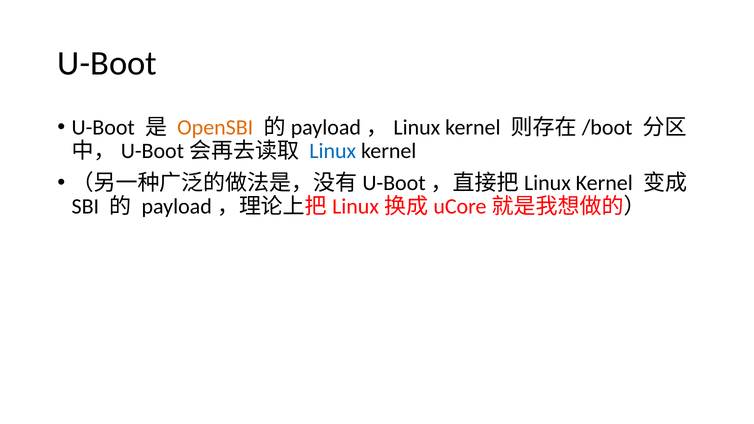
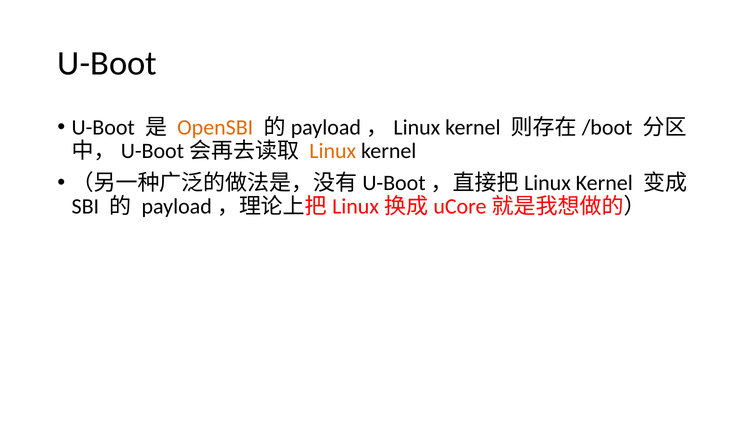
Linux colour: blue -> orange (333, 151)
